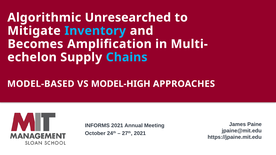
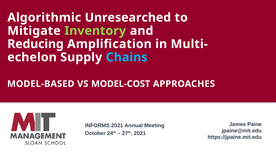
Inventory colour: light blue -> light green (95, 31)
Becomes: Becomes -> Reducing (36, 44)
MODEL-HIGH: MODEL-HIGH -> MODEL-COST (121, 84)
